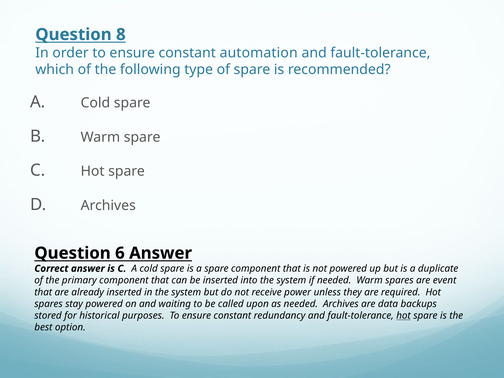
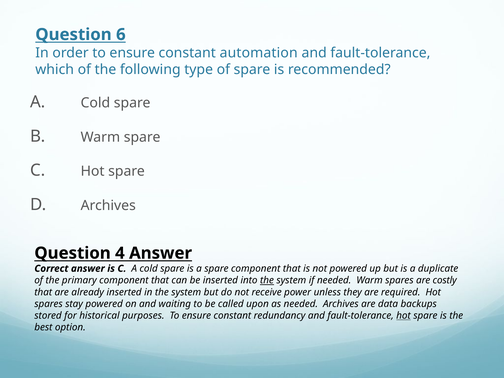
8: 8 -> 6 (121, 35)
6: 6 -> 4 (120, 253)
the underline: none -> present (267, 280)
event: event -> costly (445, 280)
